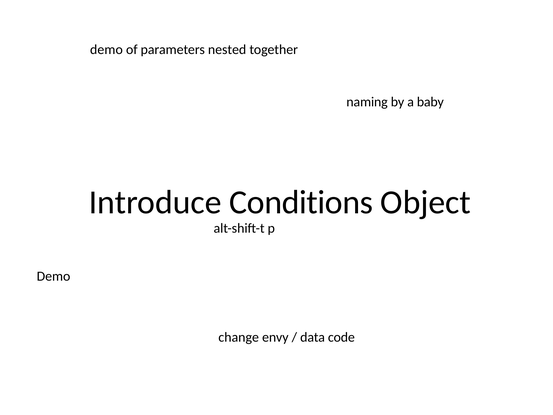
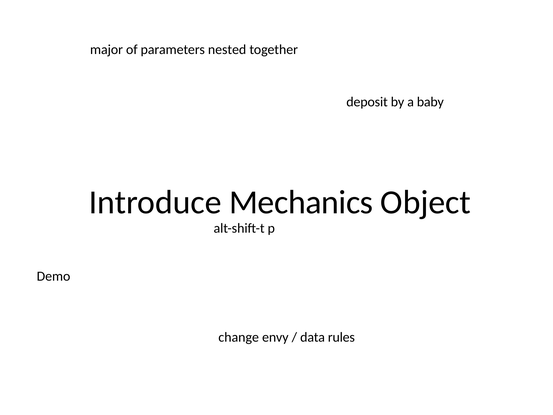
demo: demo -> major (107, 49)
naming: naming -> deposit (367, 102)
Conditions: Conditions -> Mechanics (301, 202)
code: code -> rules (341, 337)
